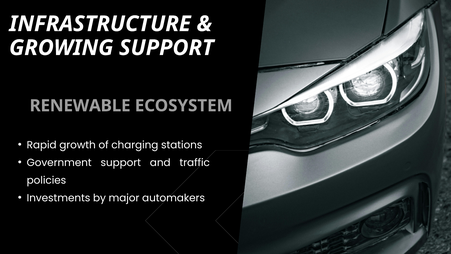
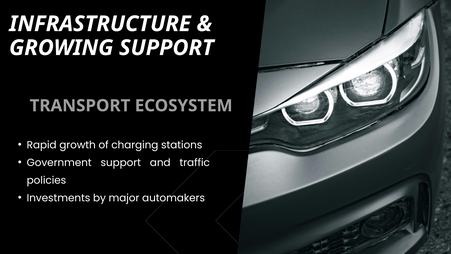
RENEWABLE: RENEWABLE -> TRANSPORT (80, 106)
